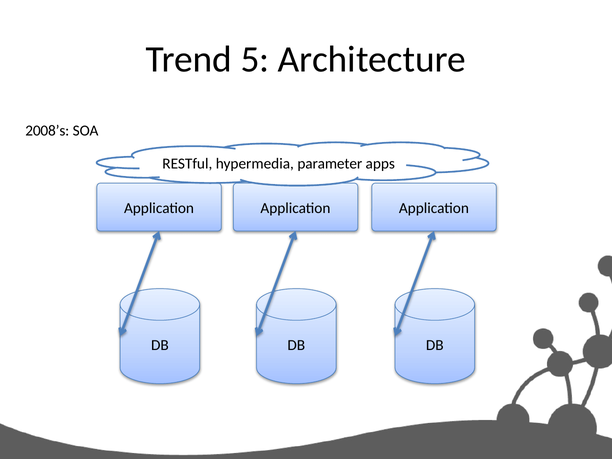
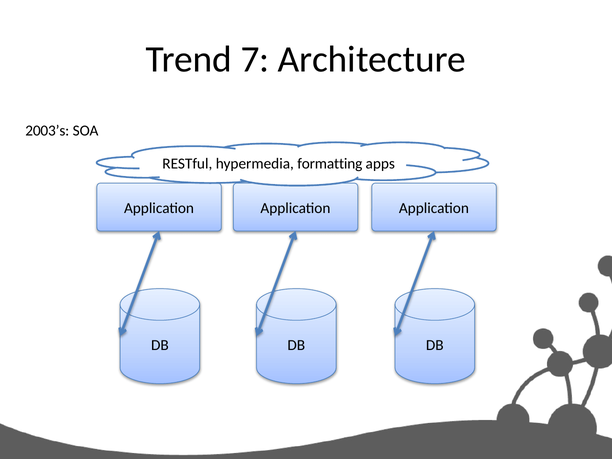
5: 5 -> 7 (255, 59)
2008’s: 2008’s -> 2003’s (47, 131)
parameter: parameter -> formatting (330, 164)
